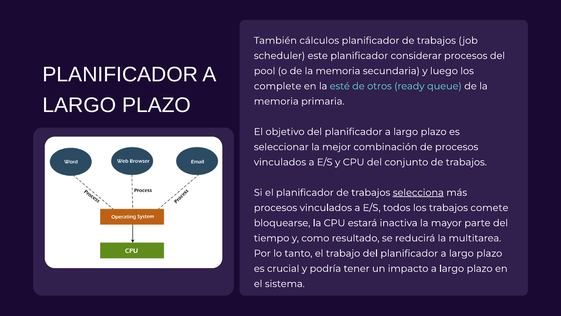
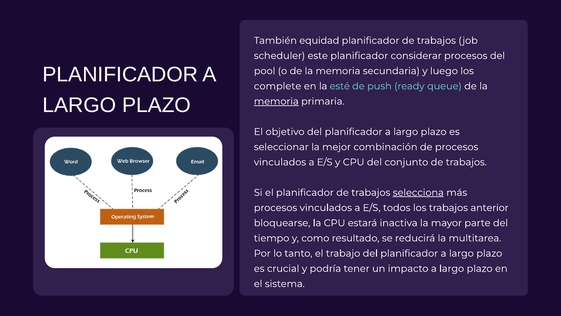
cálculos: cálculos -> equidad (319, 40)
otros: otros -> push (379, 86)
memoria underline: none -> present (276, 101)
comete: comete -> anterior (490, 208)
